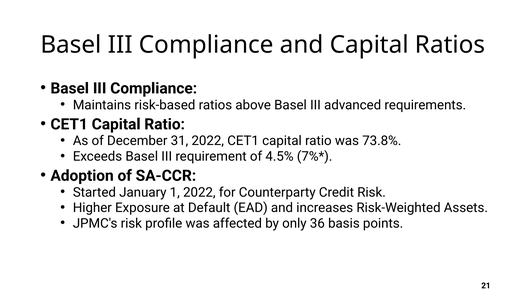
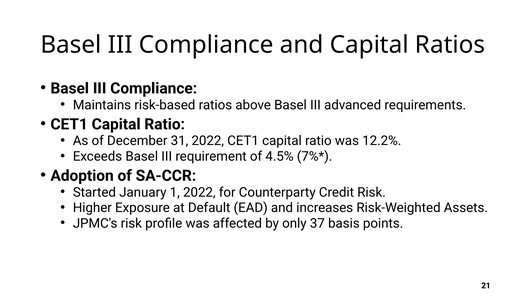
73.8%: 73.8% -> 12.2% (382, 141)
36: 36 -> 37 (317, 223)
